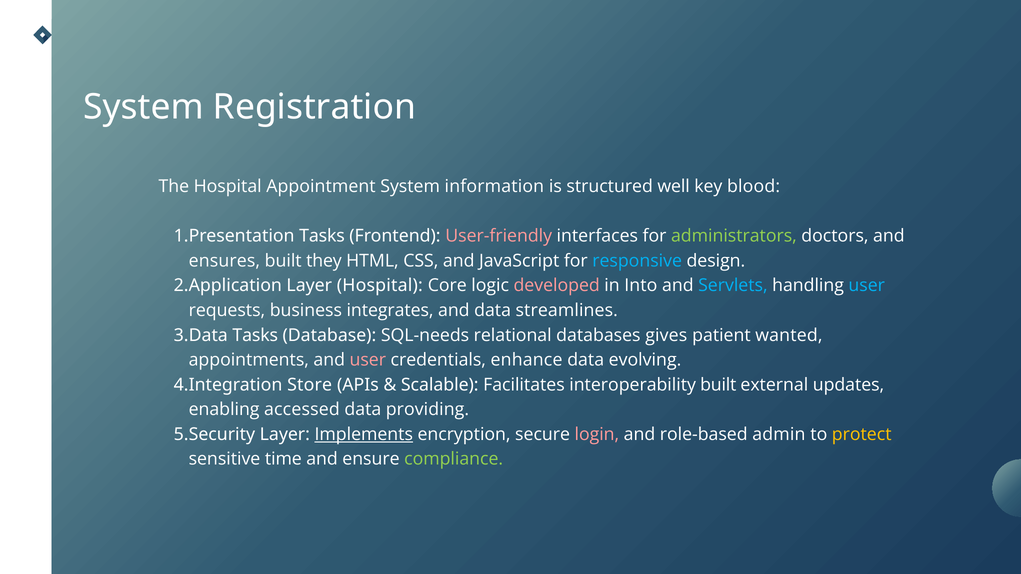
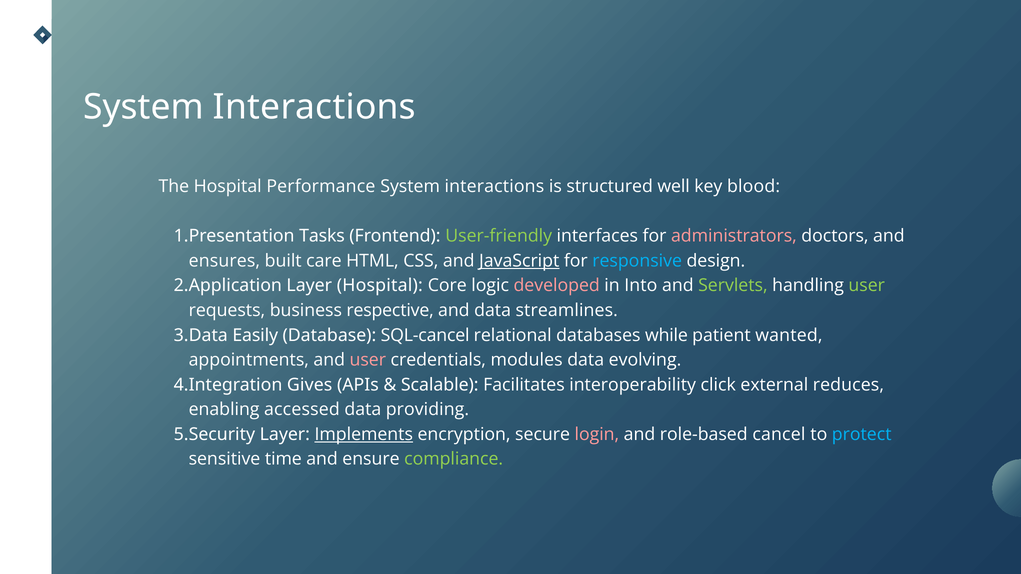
Registration: Registration -> Interactions (314, 107)
Appointment: Appointment -> Performance (321, 187)
information: information -> interactions (494, 187)
User-friendly colour: pink -> light green (499, 236)
administrators colour: light green -> pink (734, 236)
they: they -> care (324, 261)
JavaScript underline: none -> present (519, 261)
Servlets colour: light blue -> light green (733, 286)
user colour: light blue -> light green (867, 286)
integrates: integrates -> respective (390, 311)
Tasks: Tasks -> Easily (255, 335)
SQL-needs: SQL-needs -> SQL-cancel (425, 335)
gives: gives -> while (666, 335)
enhance: enhance -> modules (527, 360)
Store: Store -> Gives (310, 385)
interoperability built: built -> click (718, 385)
updates: updates -> reduces (848, 385)
admin: admin -> cancel (779, 435)
protect colour: yellow -> light blue (862, 435)
